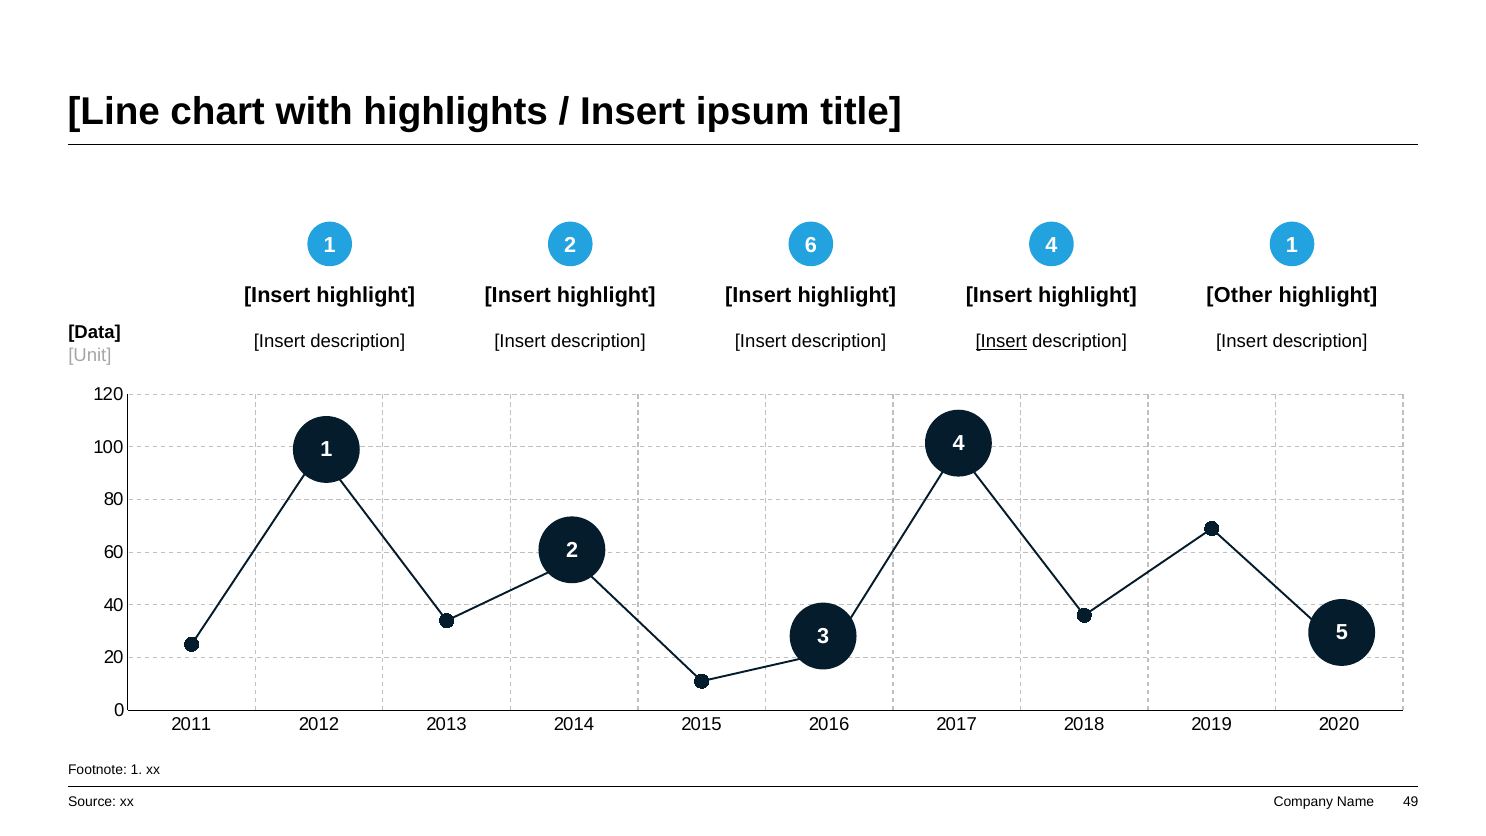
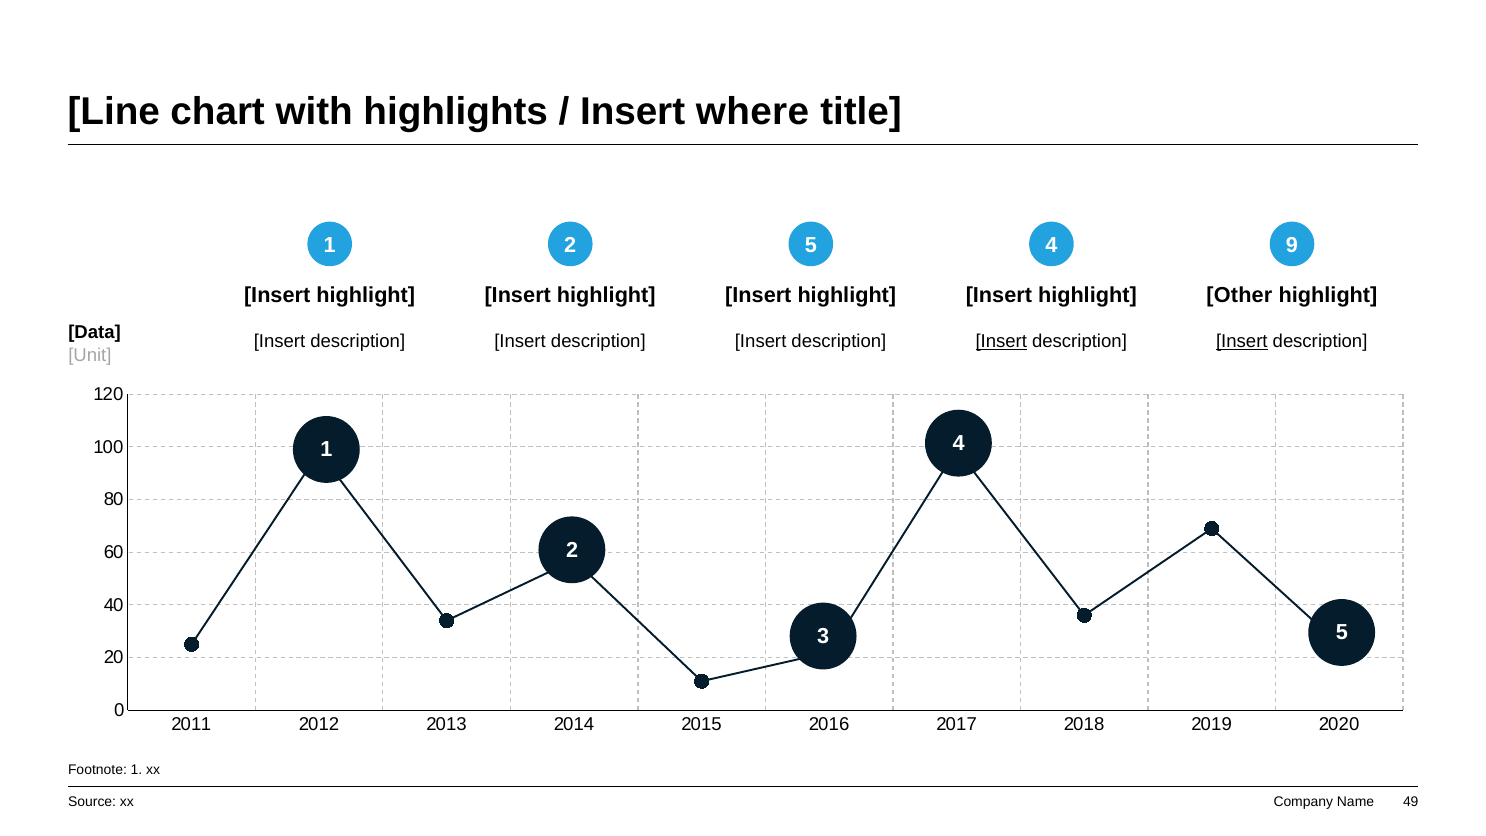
ipsum: ipsum -> where (753, 112)
2 6: 6 -> 5 (811, 245)
4 1: 1 -> 9 (1292, 245)
Insert underline: none -> present (1242, 342)
